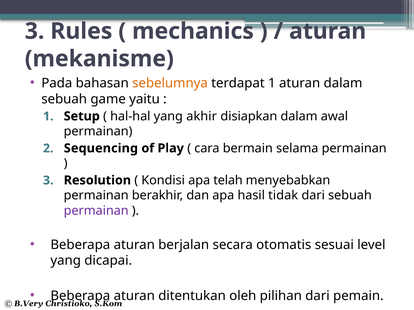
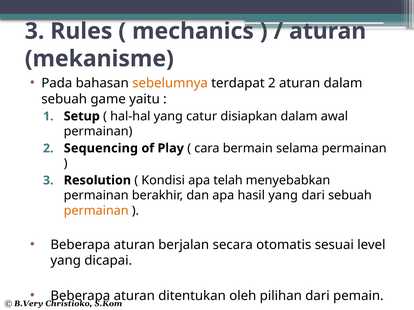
terdapat 1: 1 -> 2 (272, 83)
akhir: akhir -> catur (202, 116)
hasil tidak: tidak -> yang (283, 196)
permainan colour: purple -> orange (96, 211)
